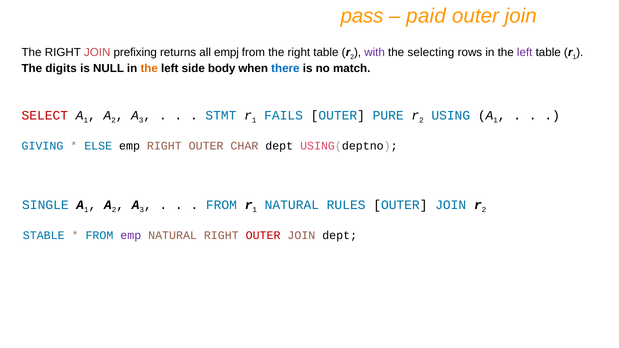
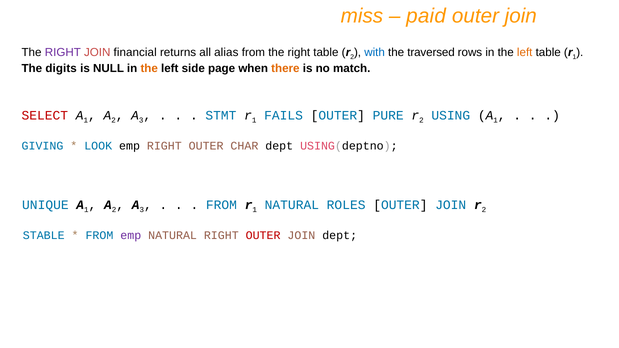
pass: pass -> miss (362, 16)
RIGHT colour: black -> purple (63, 53)
prefixing: prefixing -> financial (135, 53)
empj: empj -> alias (226, 53)
with colour: purple -> blue (375, 53)
selecting: selecting -> traversed (431, 53)
left colour: purple -> orange (525, 53)
body: body -> page (222, 68)
there colour: blue -> orange (285, 68)
ELSE: ELSE -> LOOK (98, 146)
SINGLE: SINGLE -> UNIQUE (45, 205)
RULES: RULES -> ROLES (346, 205)
